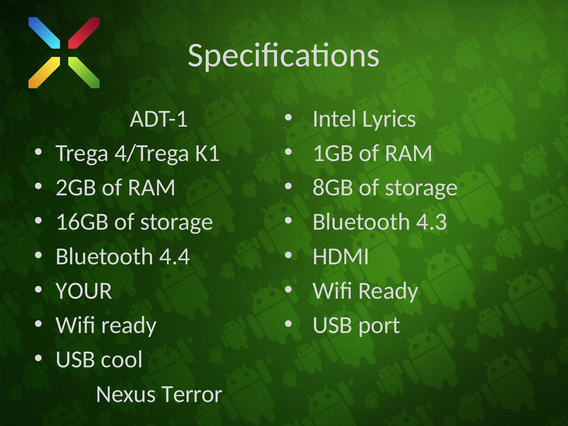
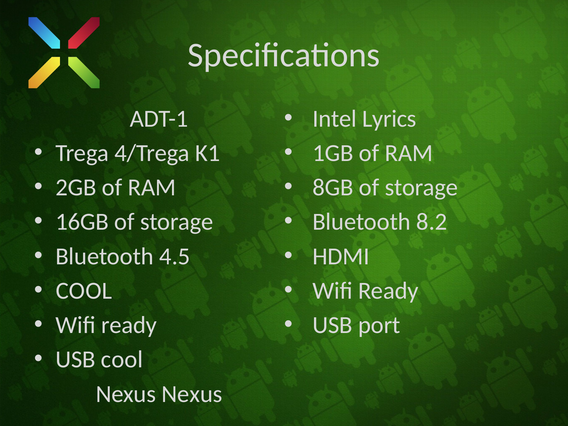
4.3: 4.3 -> 8.2 (432, 222)
4.4: 4.4 -> 4.5 (175, 256)
YOUR: YOUR -> COOL (84, 291)
Nexus Terror: Terror -> Nexus (192, 394)
